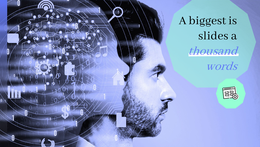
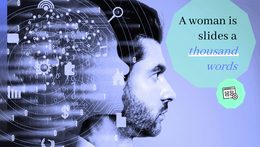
biggest: biggest -> woman (207, 20)
